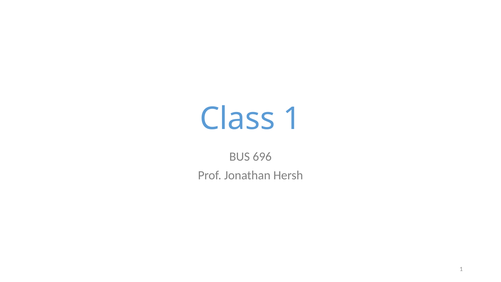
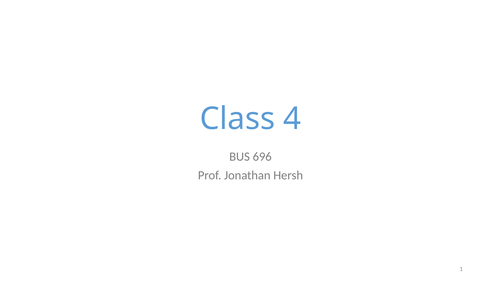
Class 1: 1 -> 4 (292, 119)
